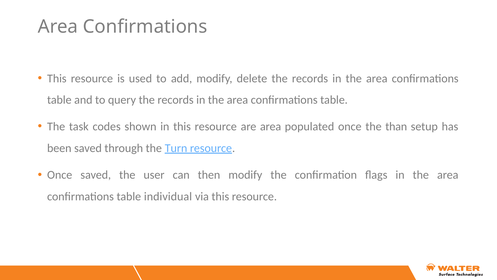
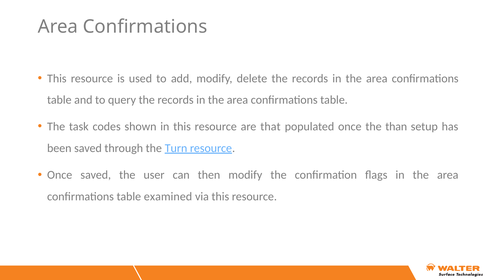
are area: area -> that (270, 126)
individual: individual -> examined (168, 196)
